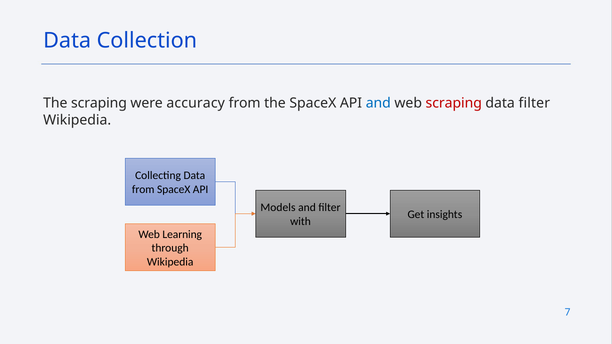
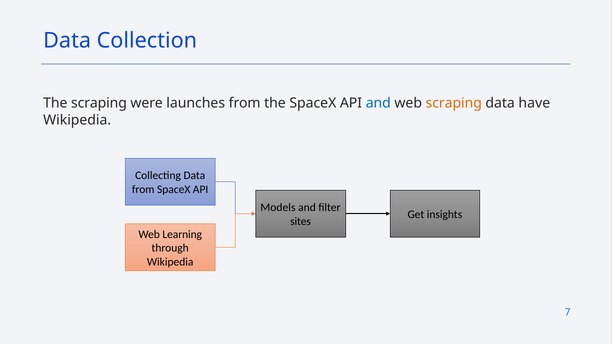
accuracy: accuracy -> launches (196, 103)
scraping colour: red -> orange (454, 103)
data filter: filter -> have (534, 103)
with: with -> sites (301, 222)
